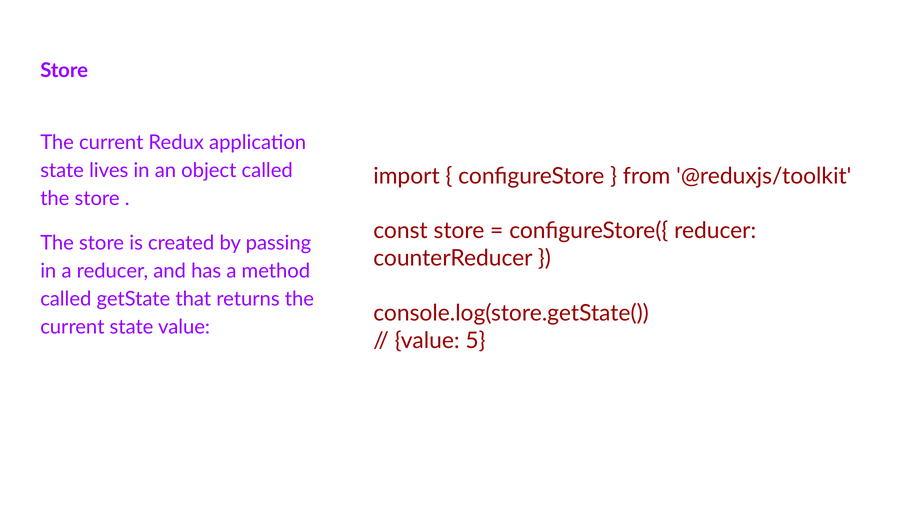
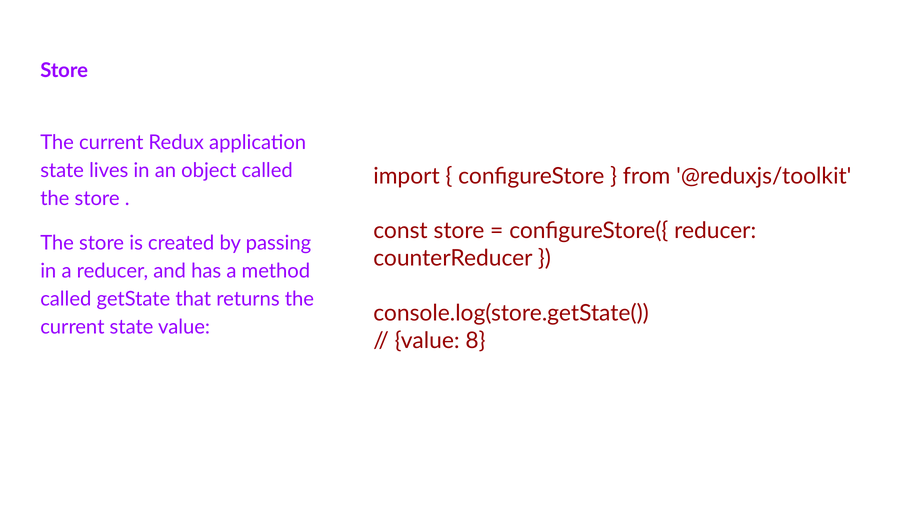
5: 5 -> 8 (476, 340)
